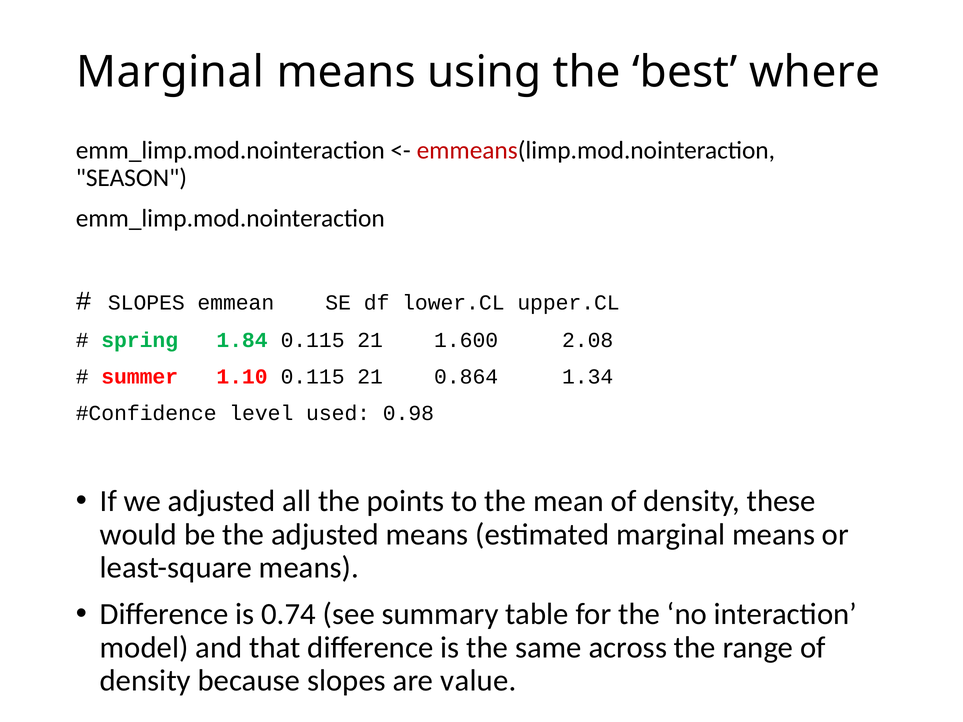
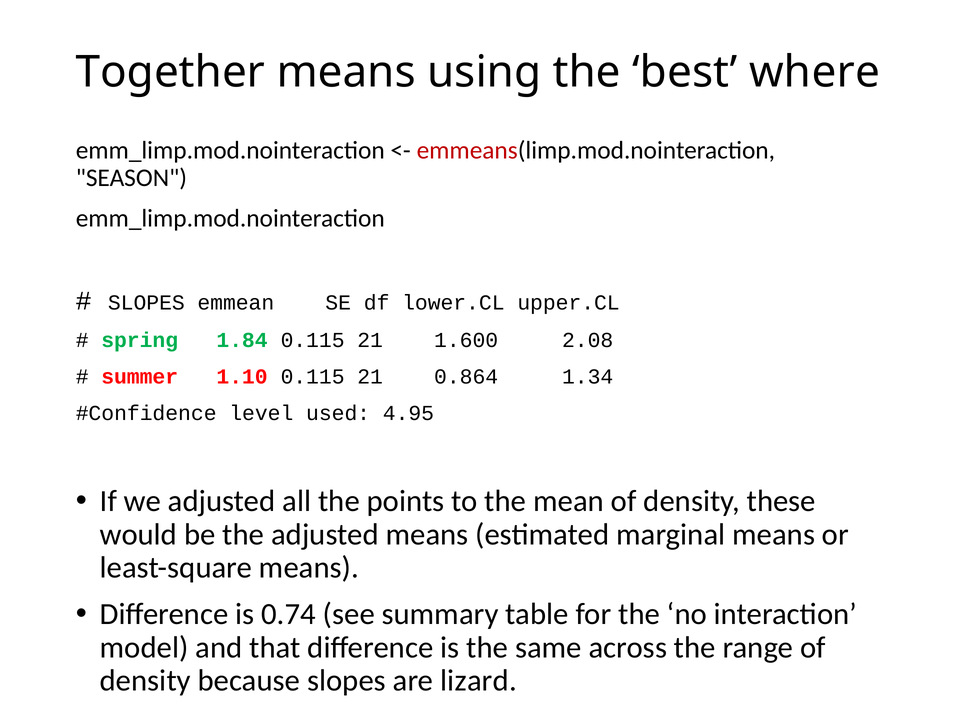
Marginal: Marginal -> Together (170, 72)
0.98: 0.98 -> 4.95 (408, 413)
value: value -> lizard (479, 681)
